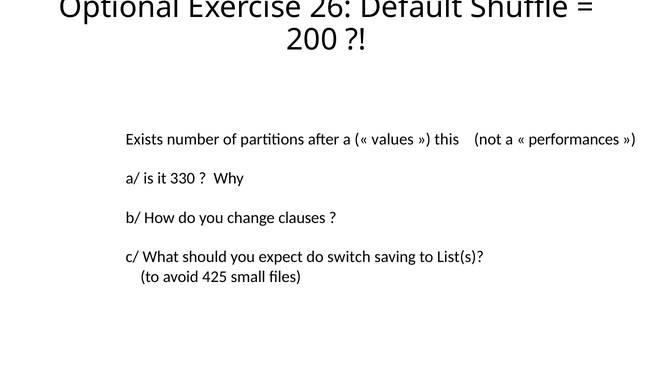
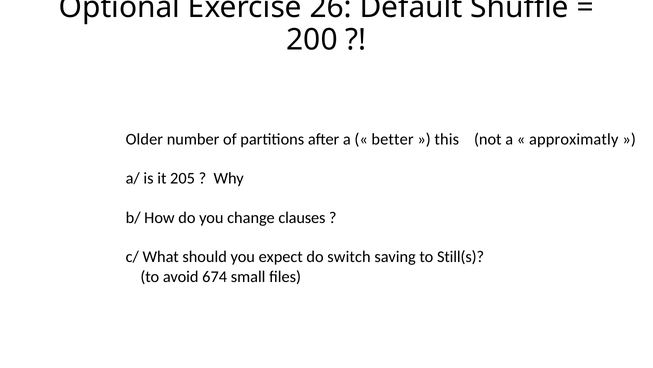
Exists: Exists -> Older (144, 139)
values: values -> better (393, 139)
performances: performances -> approximatly (574, 139)
330: 330 -> 205 (183, 178)
List(s: List(s -> Still(s (461, 257)
425: 425 -> 674 (215, 276)
